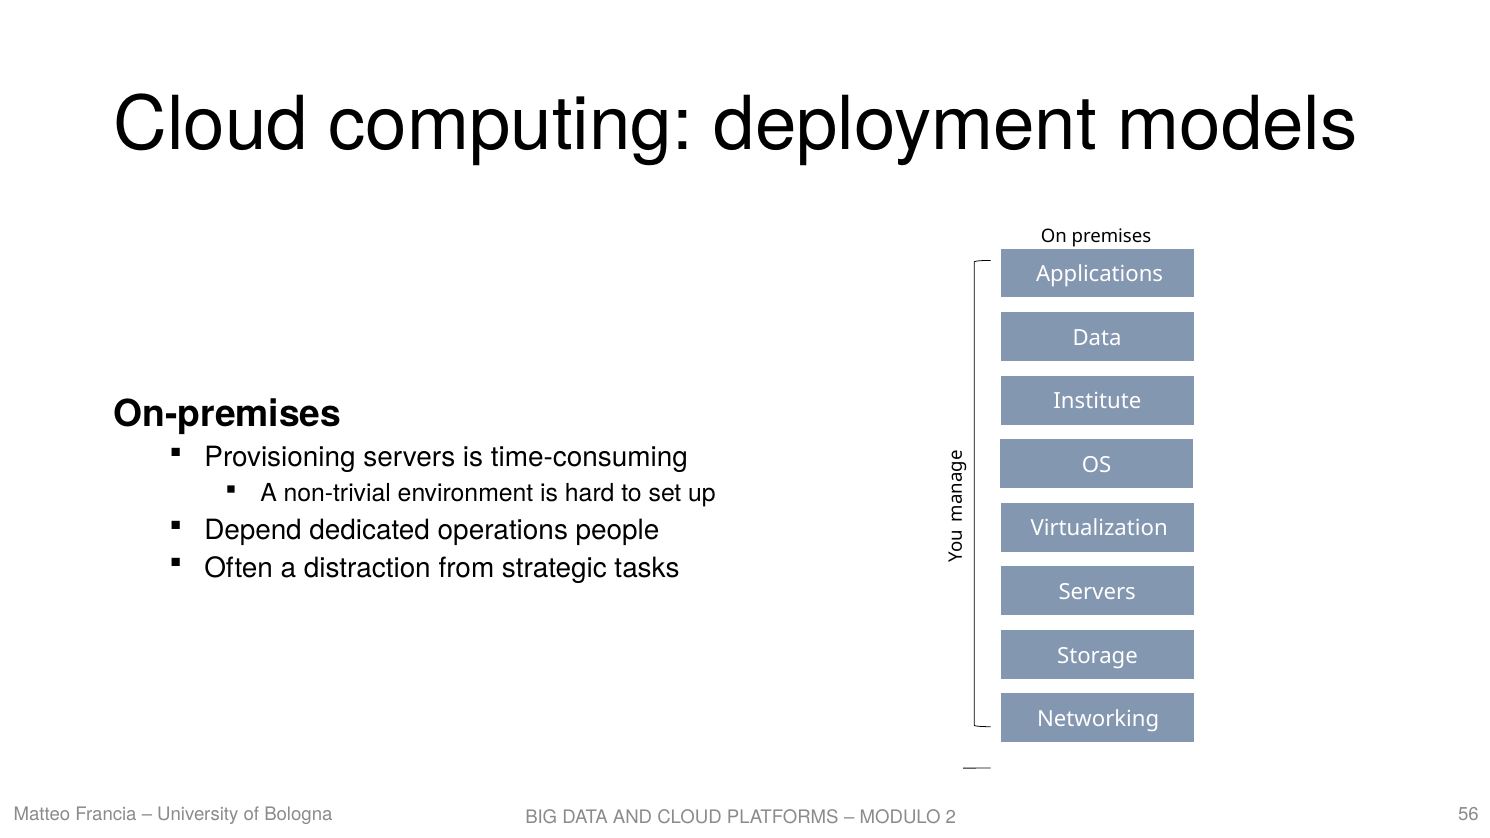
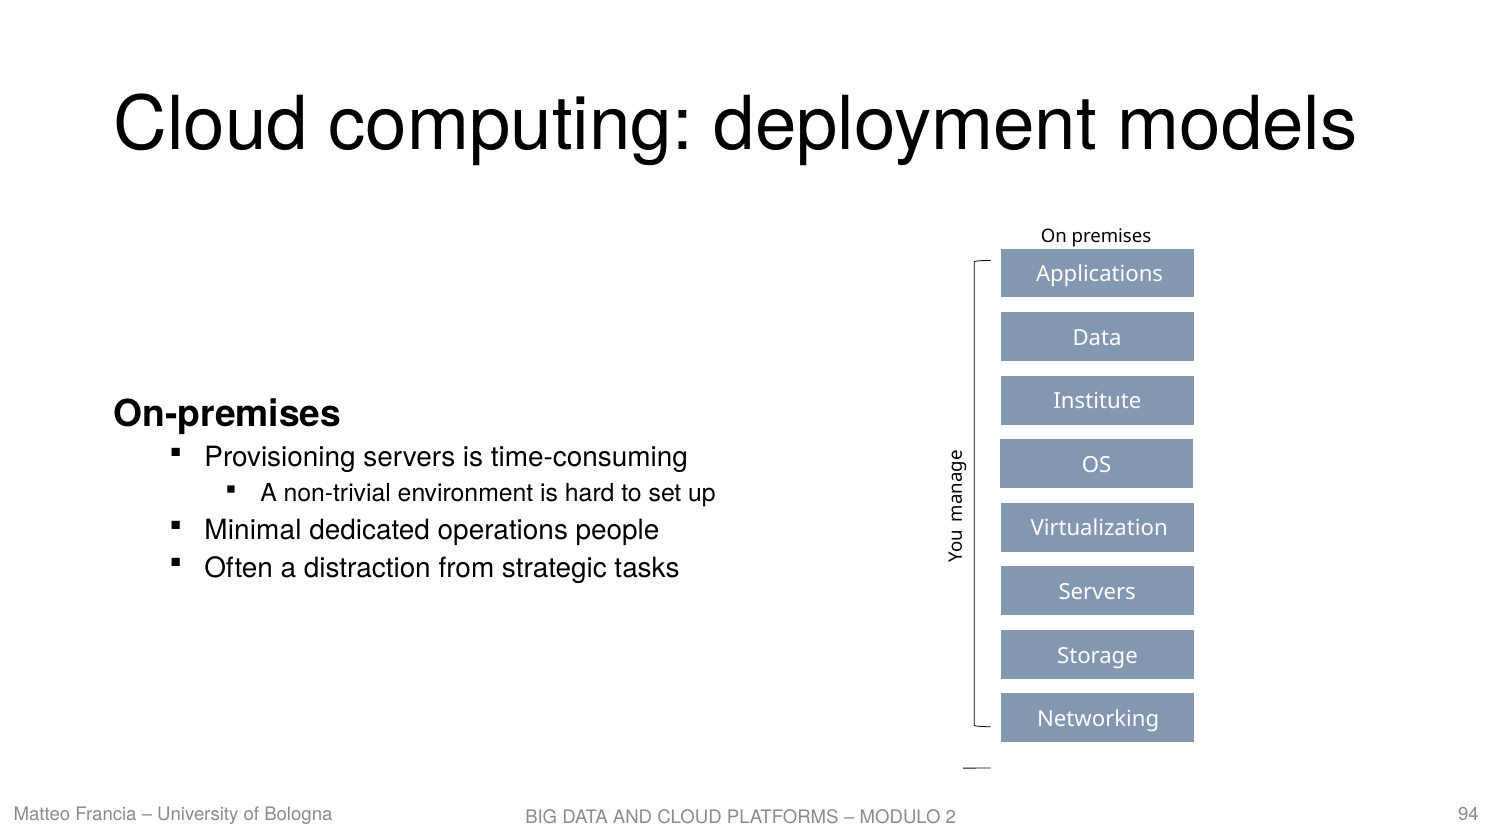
Depend: Depend -> Minimal (253, 530)
56: 56 -> 94 (1468, 815)
